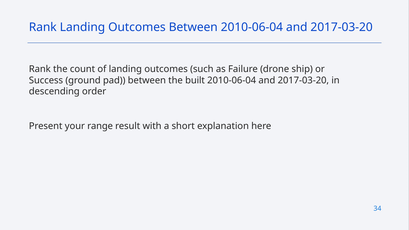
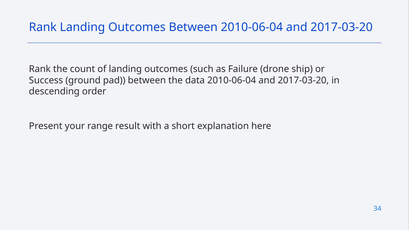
built: built -> data (195, 80)
